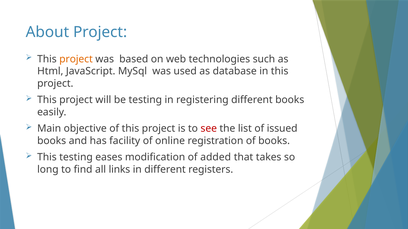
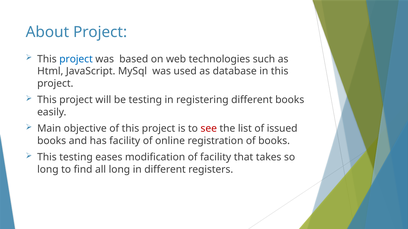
project colour: orange -> blue (76, 59)
of added: added -> facility (216, 158)
all links: links -> long (119, 170)
